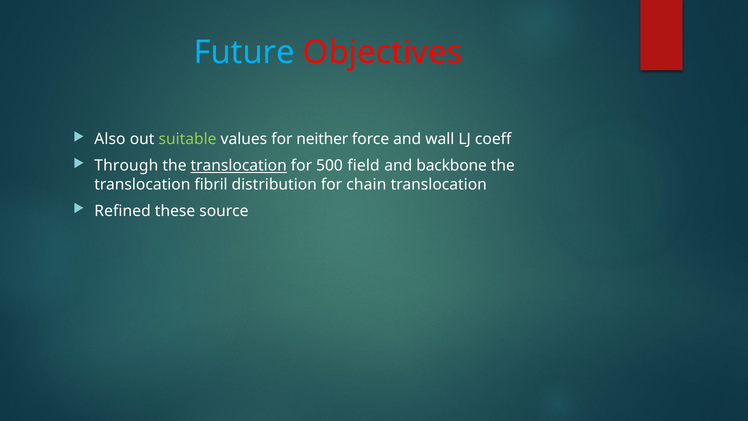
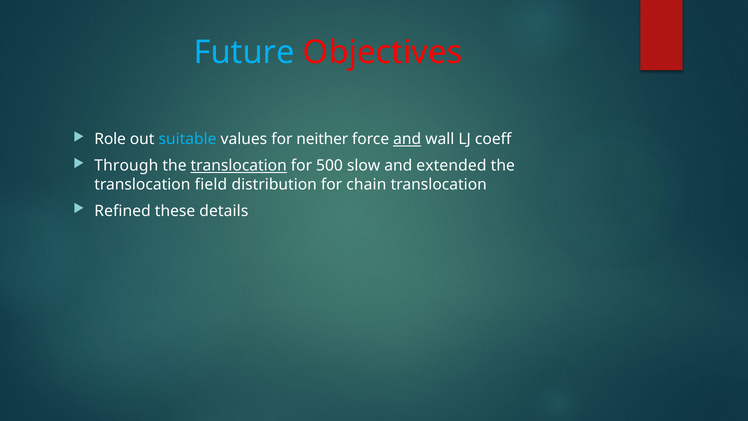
Also: Also -> Role (110, 139)
suitable colour: light green -> light blue (188, 139)
and underline: none -> present (407, 139)
field: field -> slow (364, 166)
backbone: backbone -> extended (451, 166)
fibril: fibril -> field (211, 184)
source: source -> details (224, 211)
